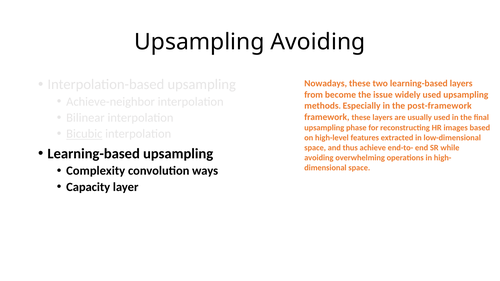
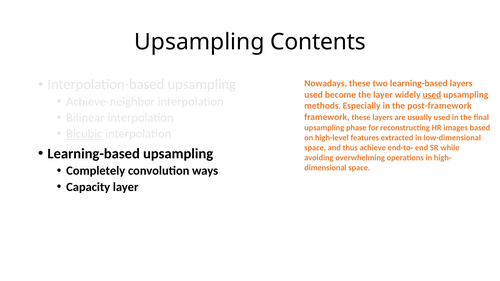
Upsampling Avoiding: Avoiding -> Contents (318, 42)
from: from -> used (314, 95)
the issue: issue -> layer (383, 95)
used underline: none -> present (432, 95)
Complexity: Complexity -> Completely (96, 171)
